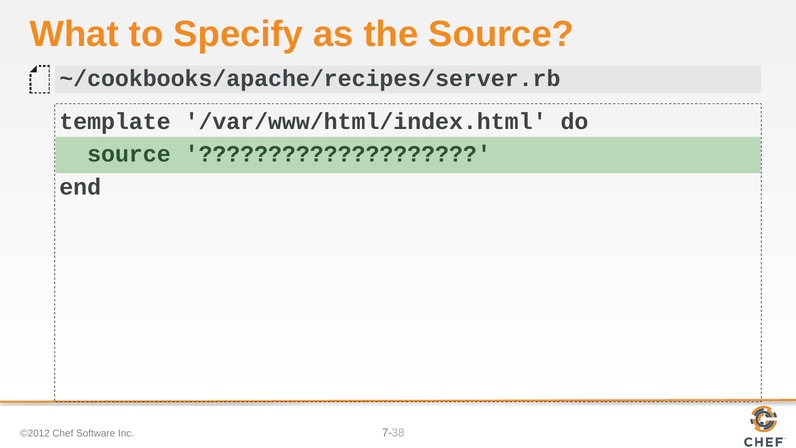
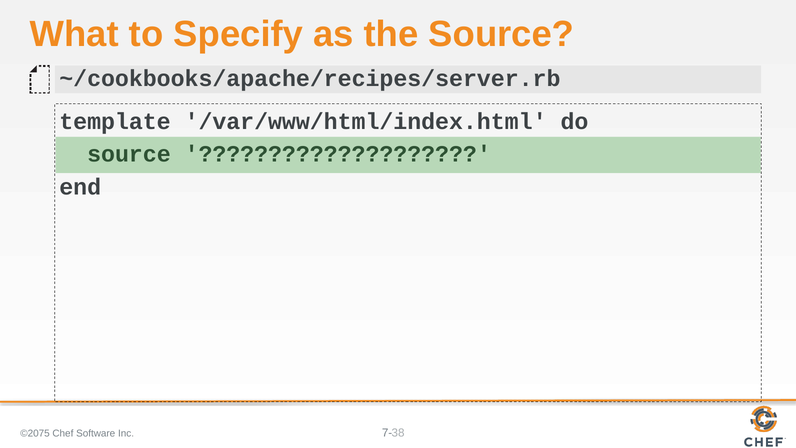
©2012: ©2012 -> ©2075 (35, 433)
